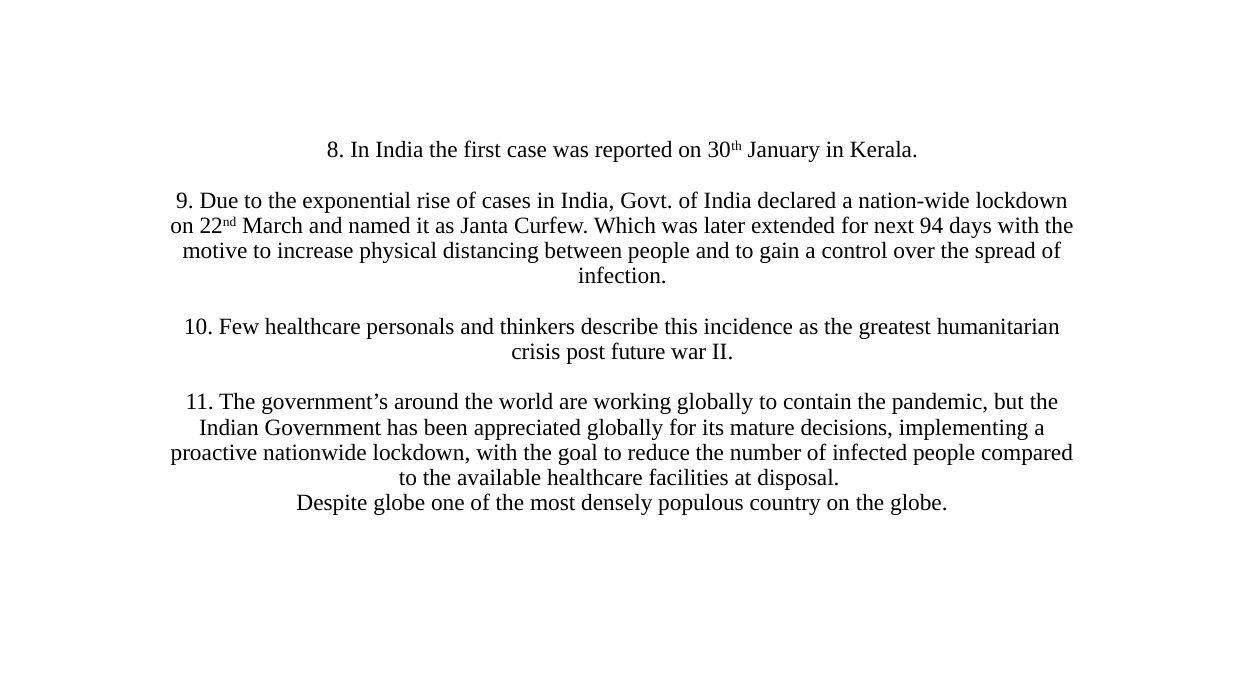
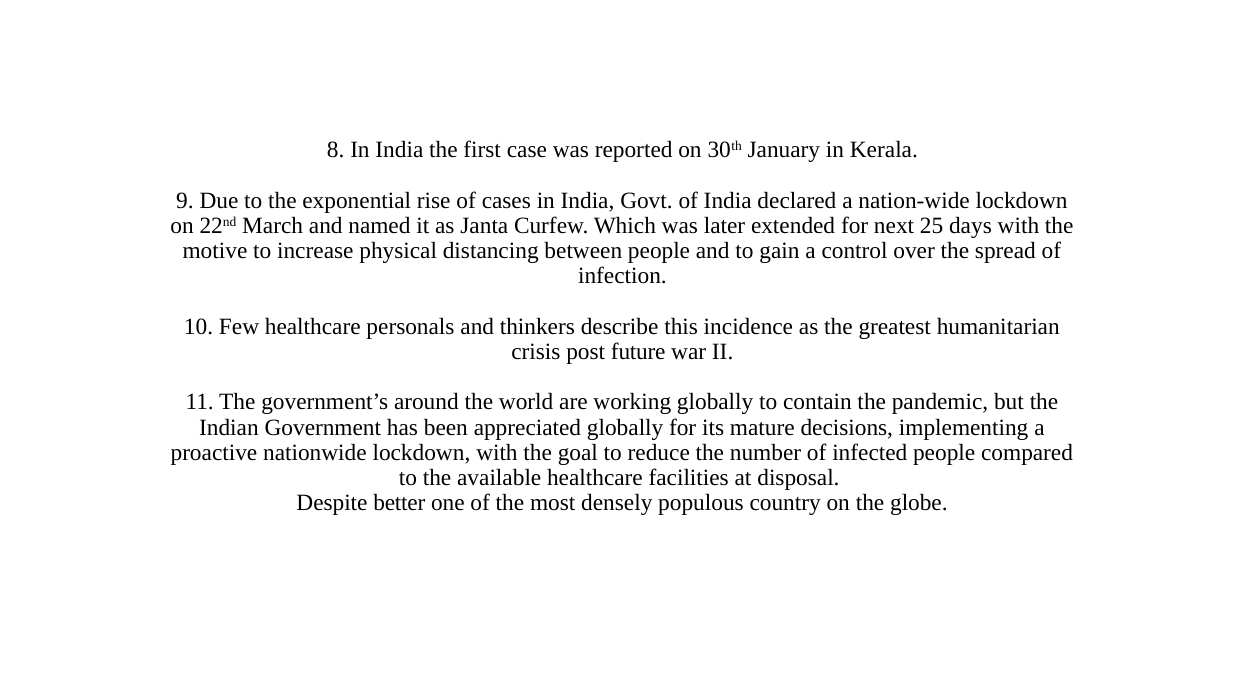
94: 94 -> 25 (932, 226)
Despite globe: globe -> better (399, 503)
